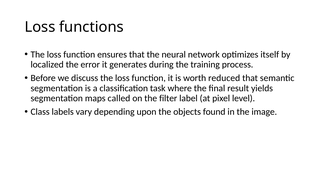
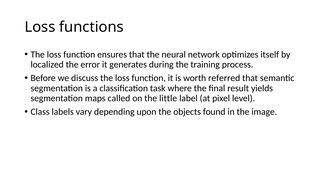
reduced: reduced -> referred (224, 78)
filter: filter -> little (168, 98)
